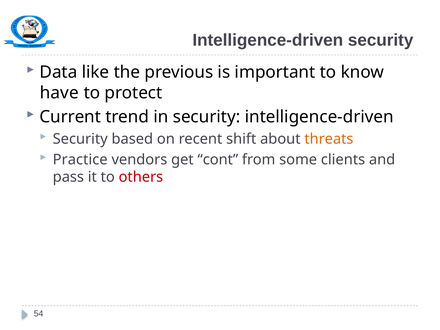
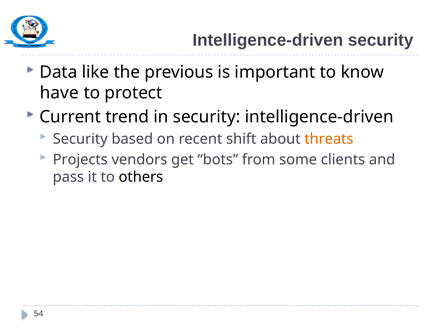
Practice: Practice -> Projects (80, 160)
cont: cont -> bots (218, 160)
others colour: red -> black (141, 177)
